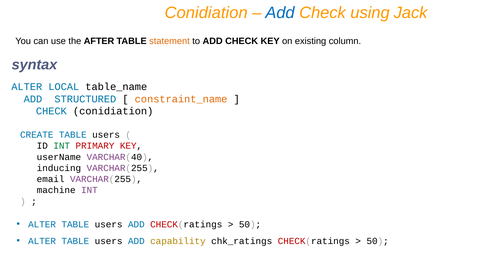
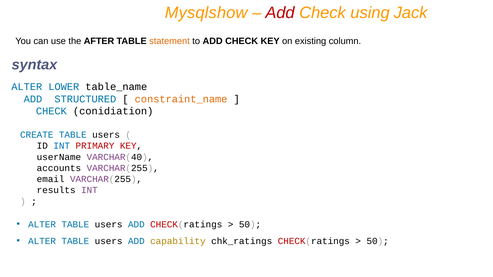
Conidiation: Conidiation -> Mysqlshow (206, 13)
Add colour: blue -> red (280, 13)
LOCAL: LOCAL -> LOWER (64, 87)
INT colour: green -> blue (62, 146)
inducing: inducing -> accounts (59, 168)
machine: machine -> results (56, 190)
